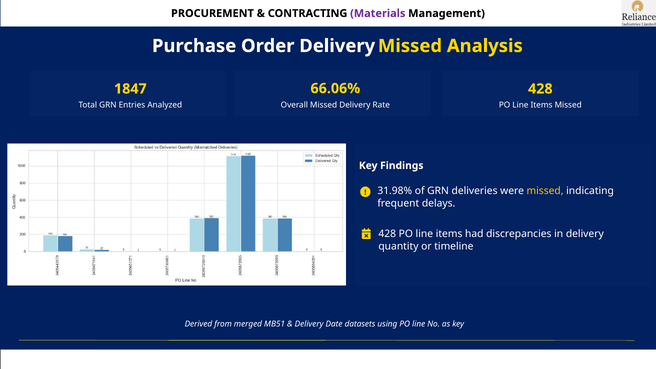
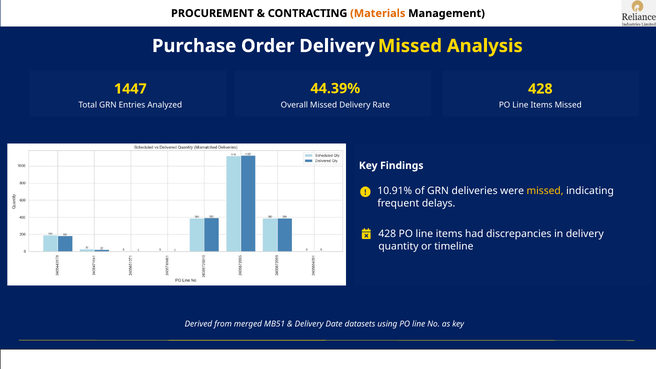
Materials colour: purple -> orange (378, 13)
66.06%: 66.06% -> 44.39% (335, 88)
1847: 1847 -> 1447 (130, 89)
31.98%: 31.98% -> 10.91% (395, 191)
